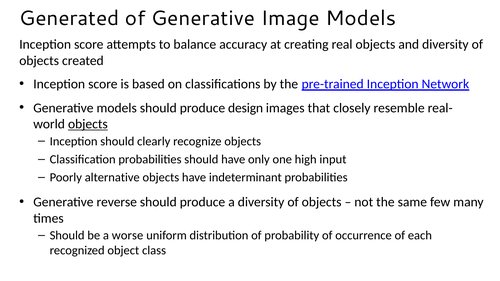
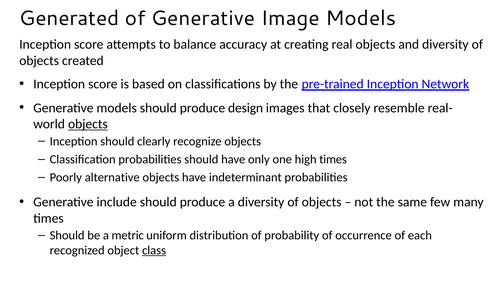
high input: input -> times (333, 159)
reverse: reverse -> include (117, 202)
worse: worse -> metric (128, 236)
class underline: none -> present (154, 251)
